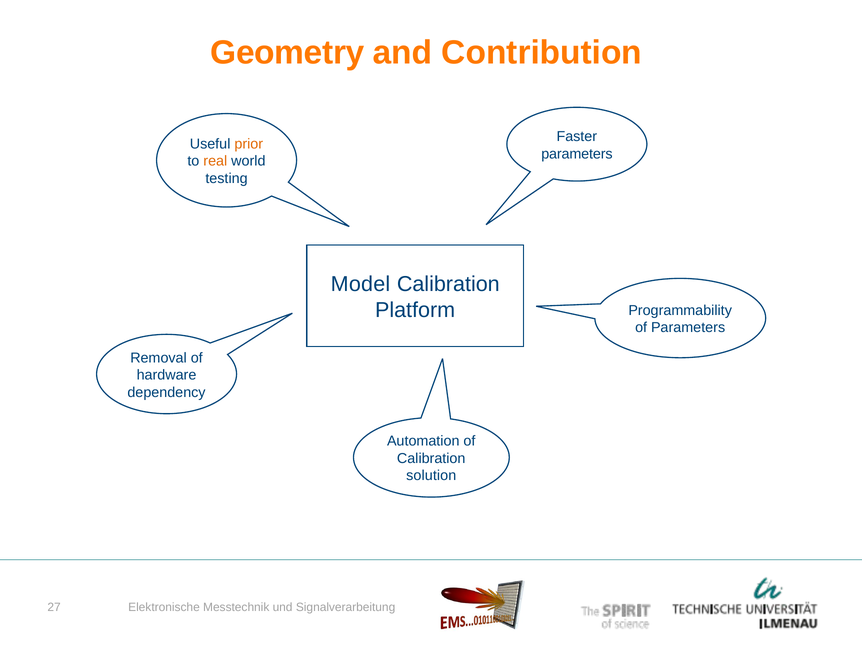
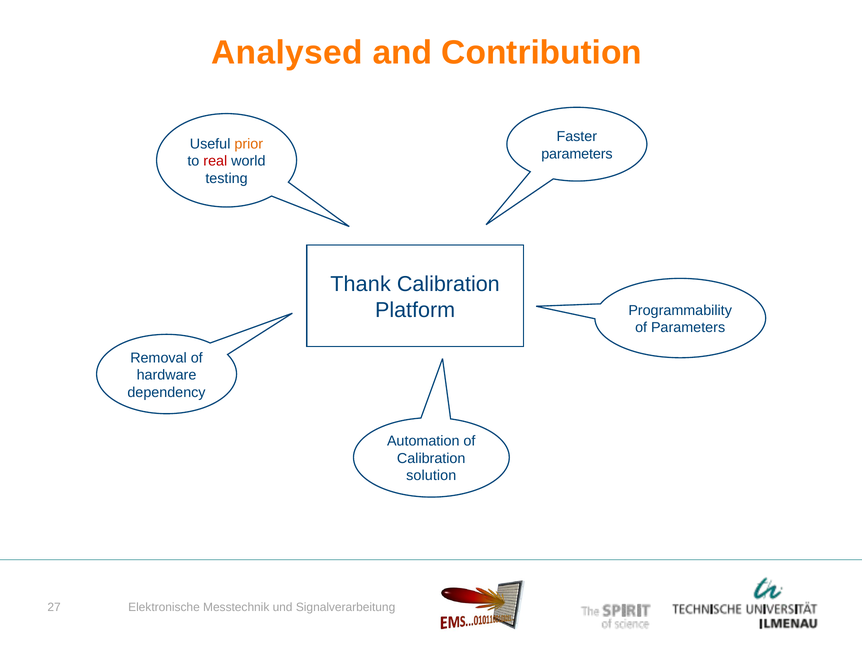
Geometry: Geometry -> Analysed (287, 53)
real colour: orange -> red (215, 161)
Model: Model -> Thank (361, 284)
